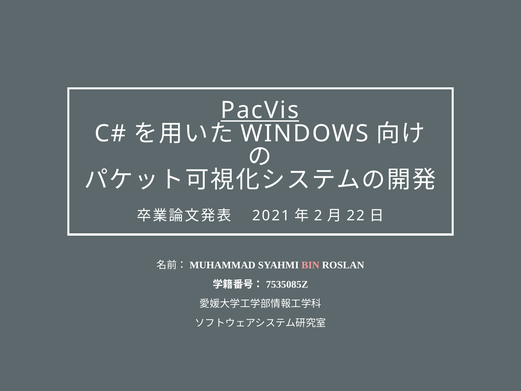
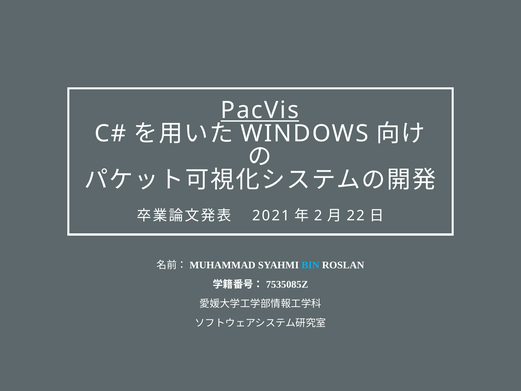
BIN colour: pink -> light blue (310, 265)
